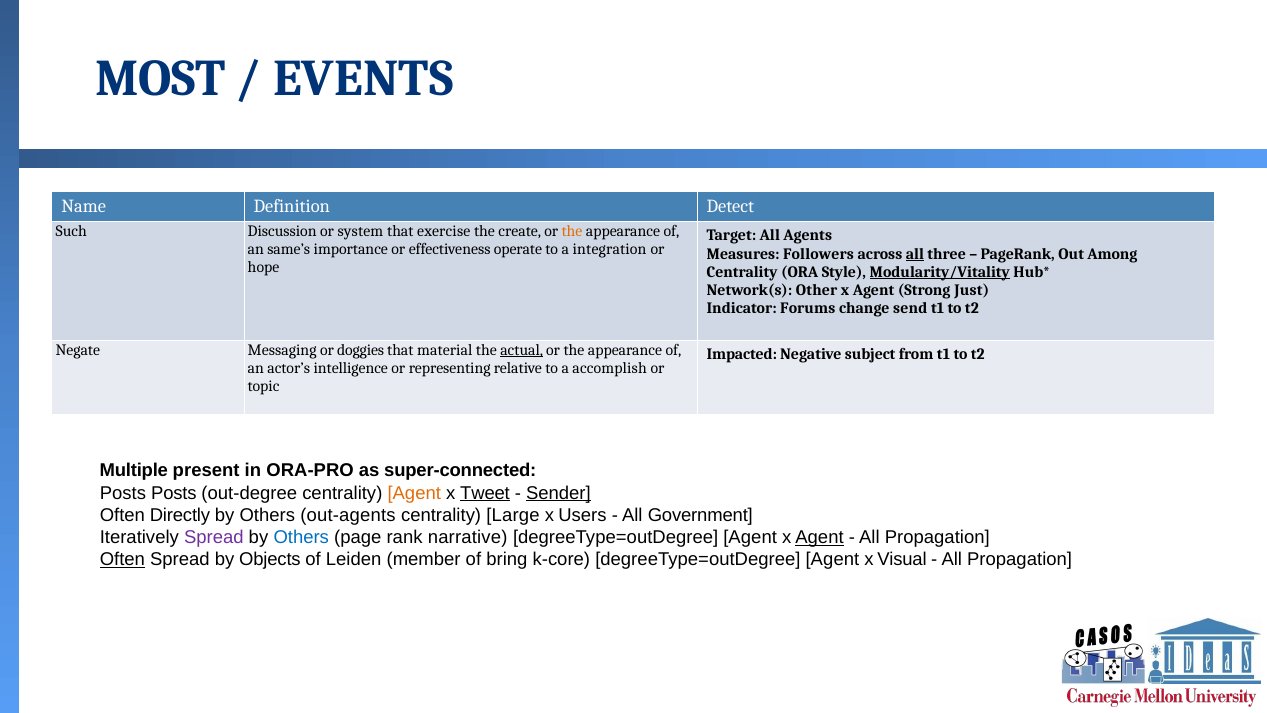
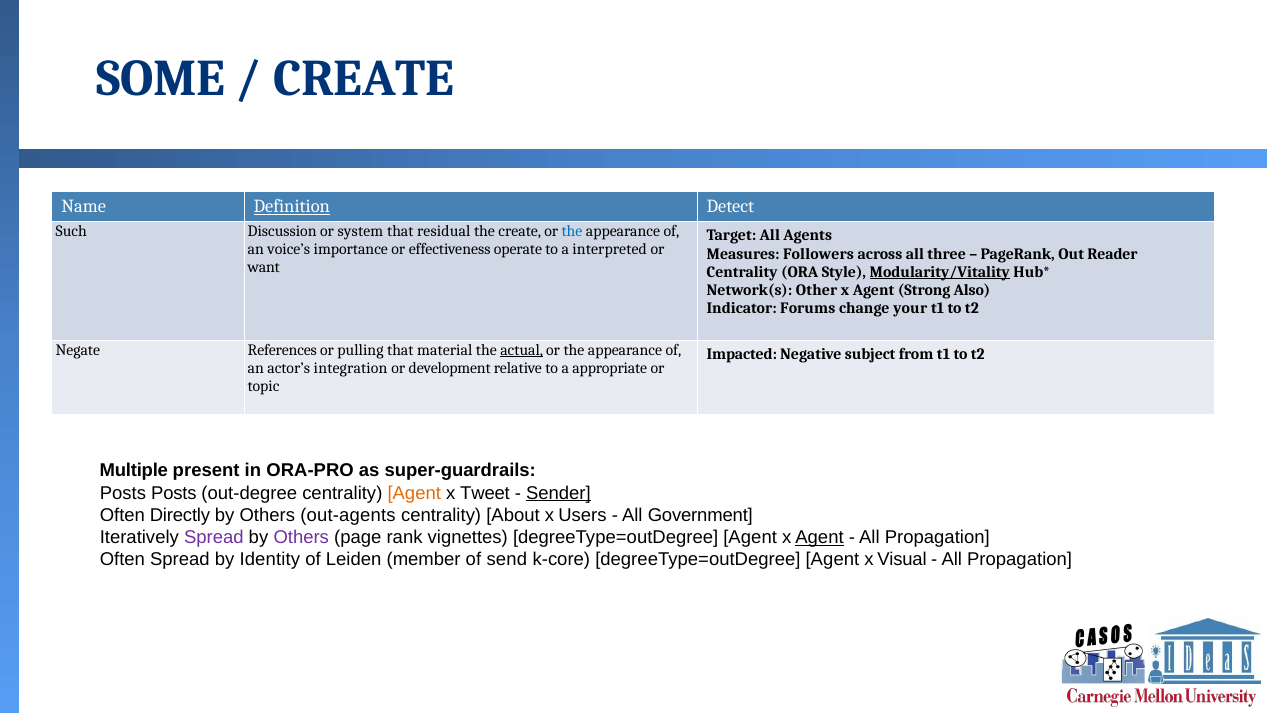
MOST: MOST -> SOME (161, 79)
EVENTS: EVENTS -> CREATE (364, 79)
Definition underline: none -> present (292, 206)
exercise: exercise -> residual (444, 231)
the colour: orange -> blue (572, 231)
same’s: same’s -> voice’s (289, 249)
integration: integration -> interpreted (610, 249)
all underline: present -> none (915, 254)
Among: Among -> Reader (1112, 254)
hope: hope -> want (264, 267)
Just: Just -> Also (972, 290)
send: send -> your (910, 308)
Messaging: Messaging -> References (282, 350)
doggies: doggies -> pulling (360, 350)
intelligence: intelligence -> integration (351, 368)
representing: representing -> development (450, 368)
accomplish: accomplish -> appropriate (610, 368)
super-connected: super-connected -> super-guardrails (460, 471)
Tweet underline: present -> none (485, 493)
Large: Large -> About (513, 515)
Others colour: blue -> purple (301, 537)
narrative: narrative -> vignettes (468, 537)
Often underline: present -> none (122, 559)
Objects: Objects -> Identity (270, 559)
bring: bring -> send (507, 559)
